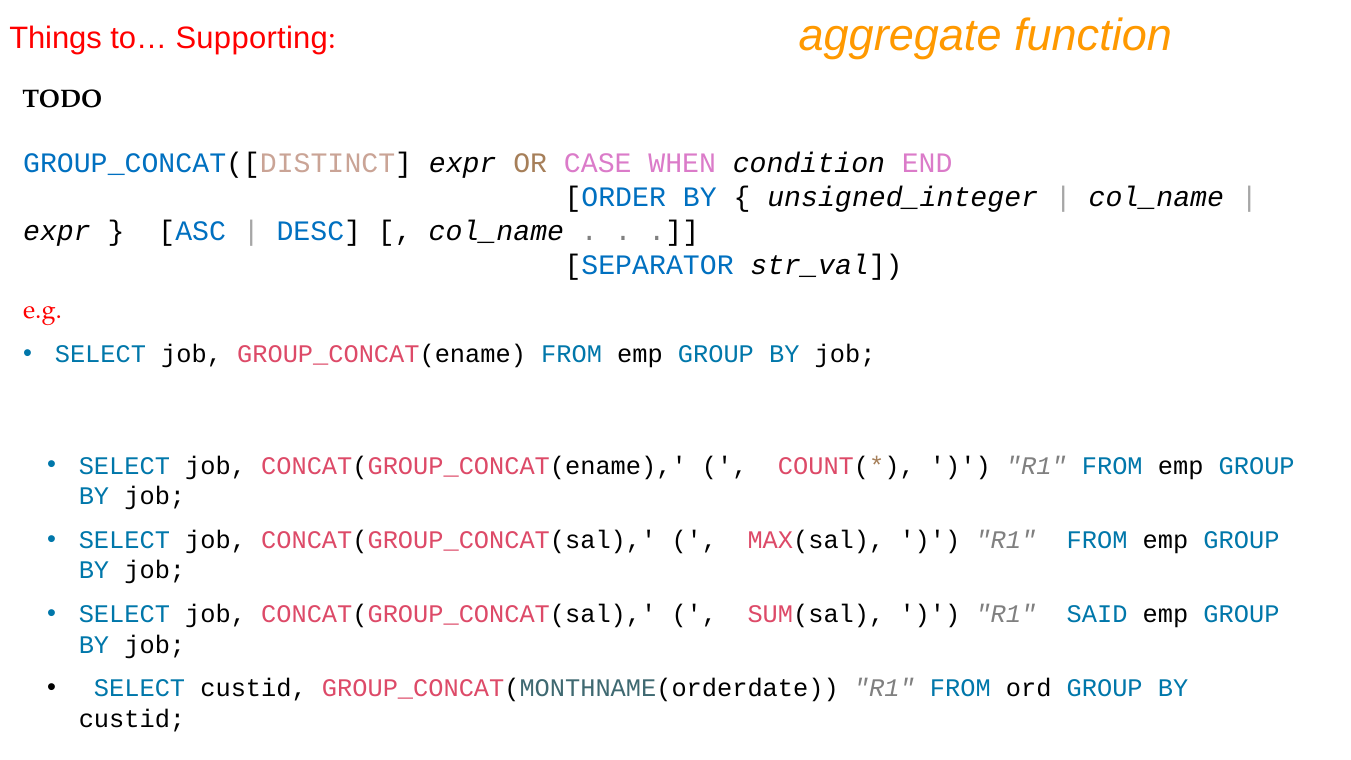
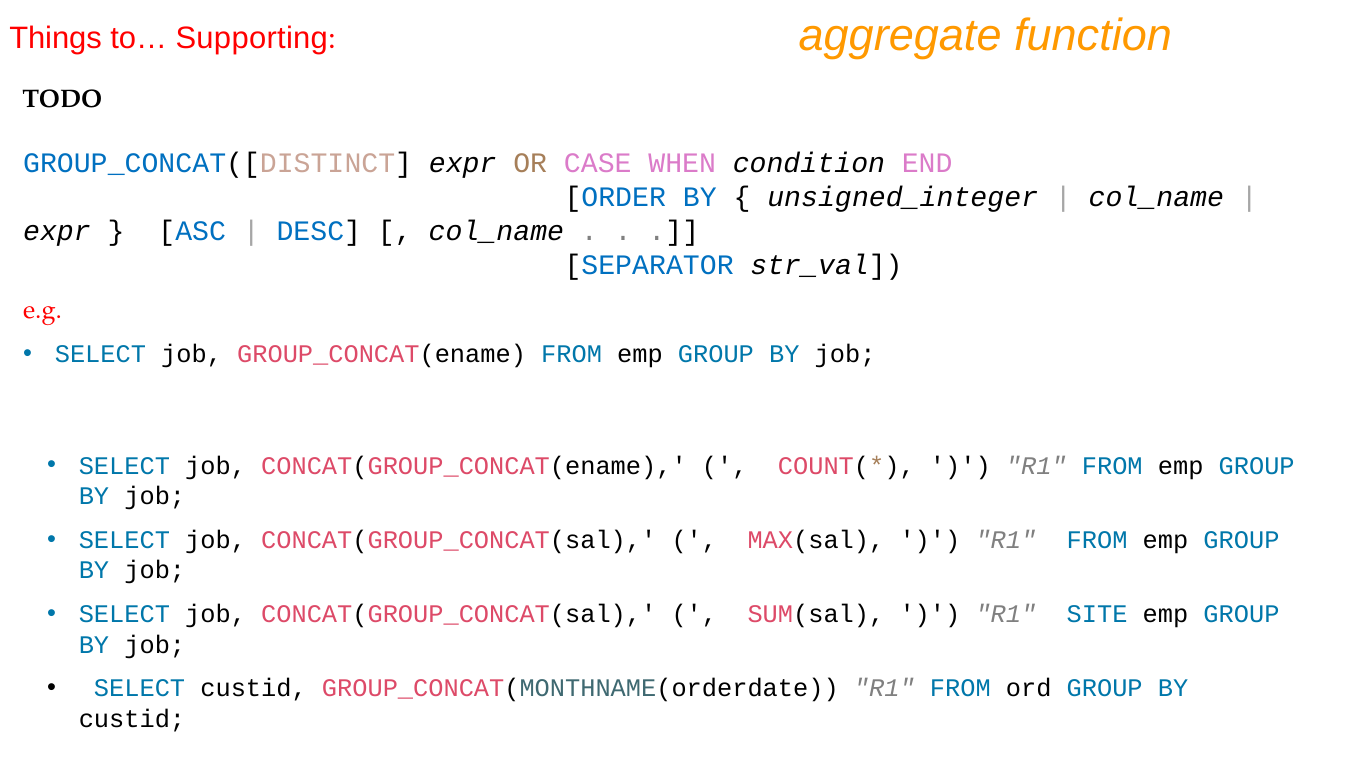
SAID: SAID -> SITE (1097, 614)
